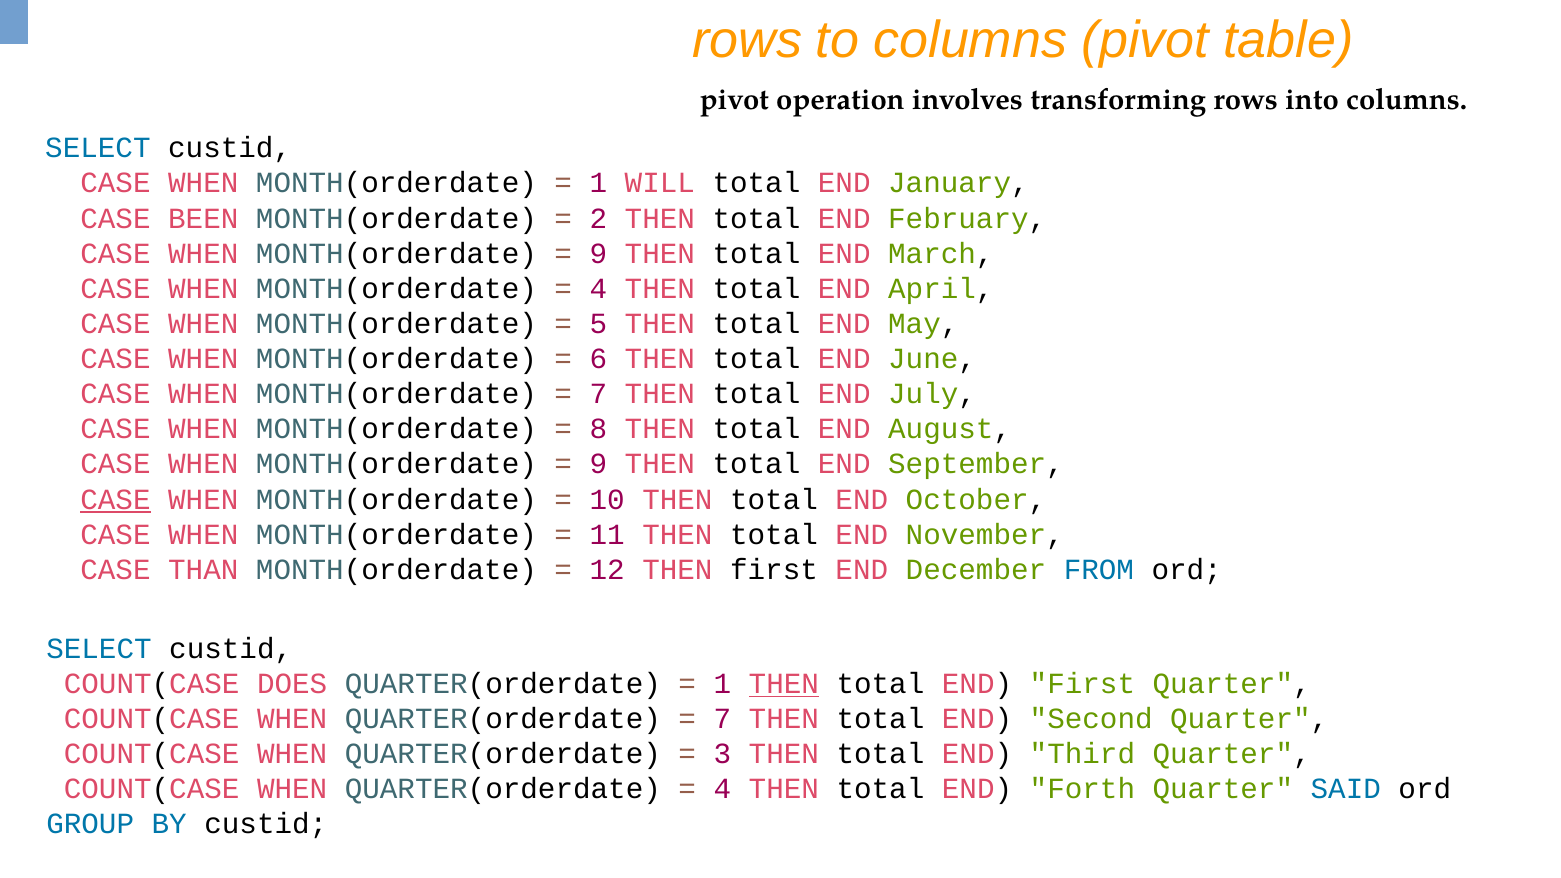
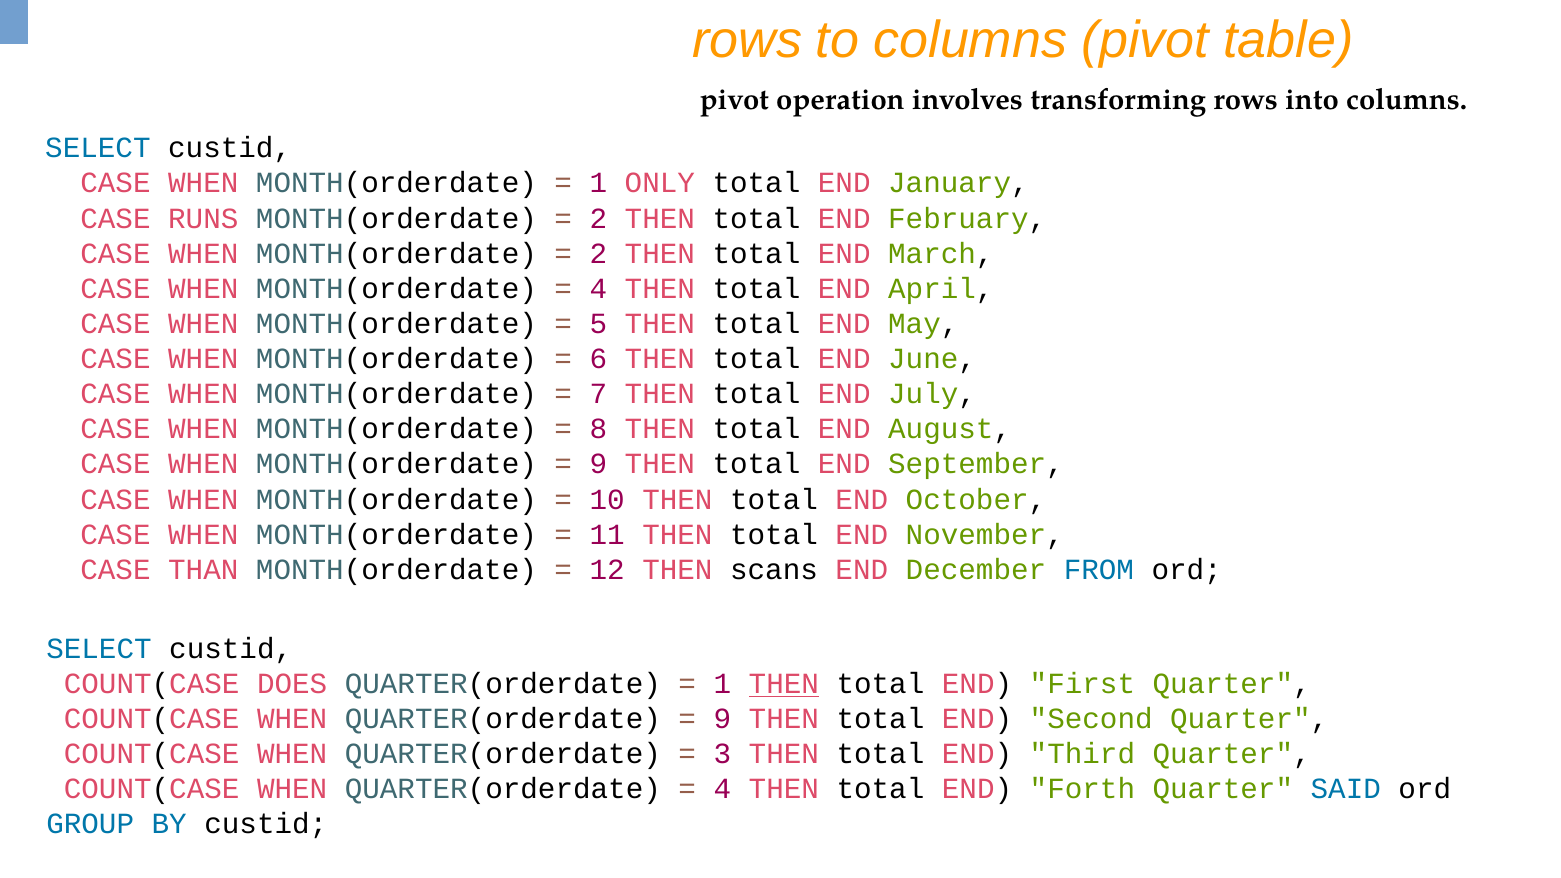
WILL: WILL -> ONLY (660, 183)
BEEN: BEEN -> RUNS (203, 218)
9: 9 -> 2 (598, 254)
CASE underline: present -> none (115, 499)
THEN first: first -> scans (774, 570)
7: 7 -> 9 (722, 719)
